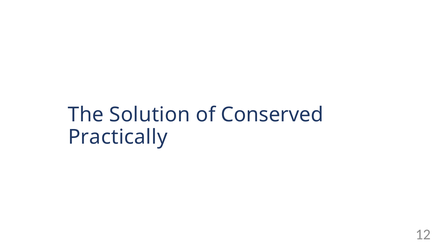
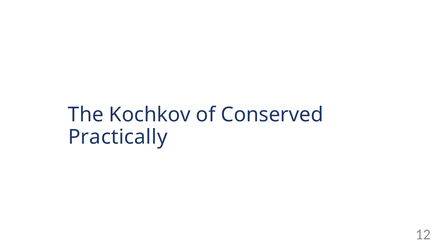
Solution: Solution -> Kochkov (150, 115)
